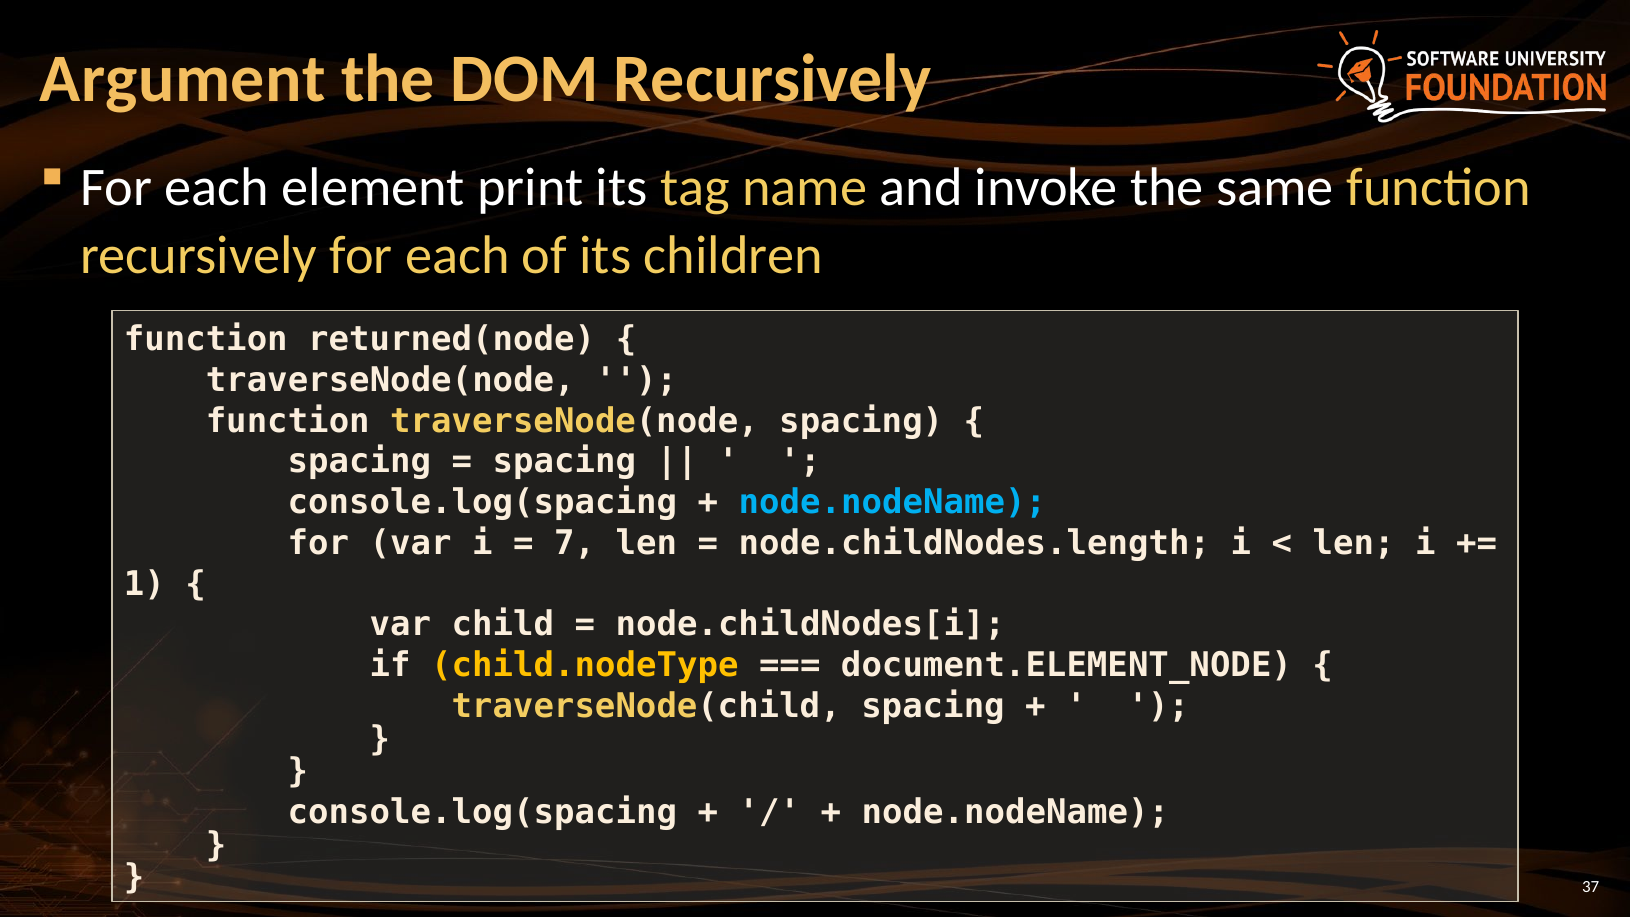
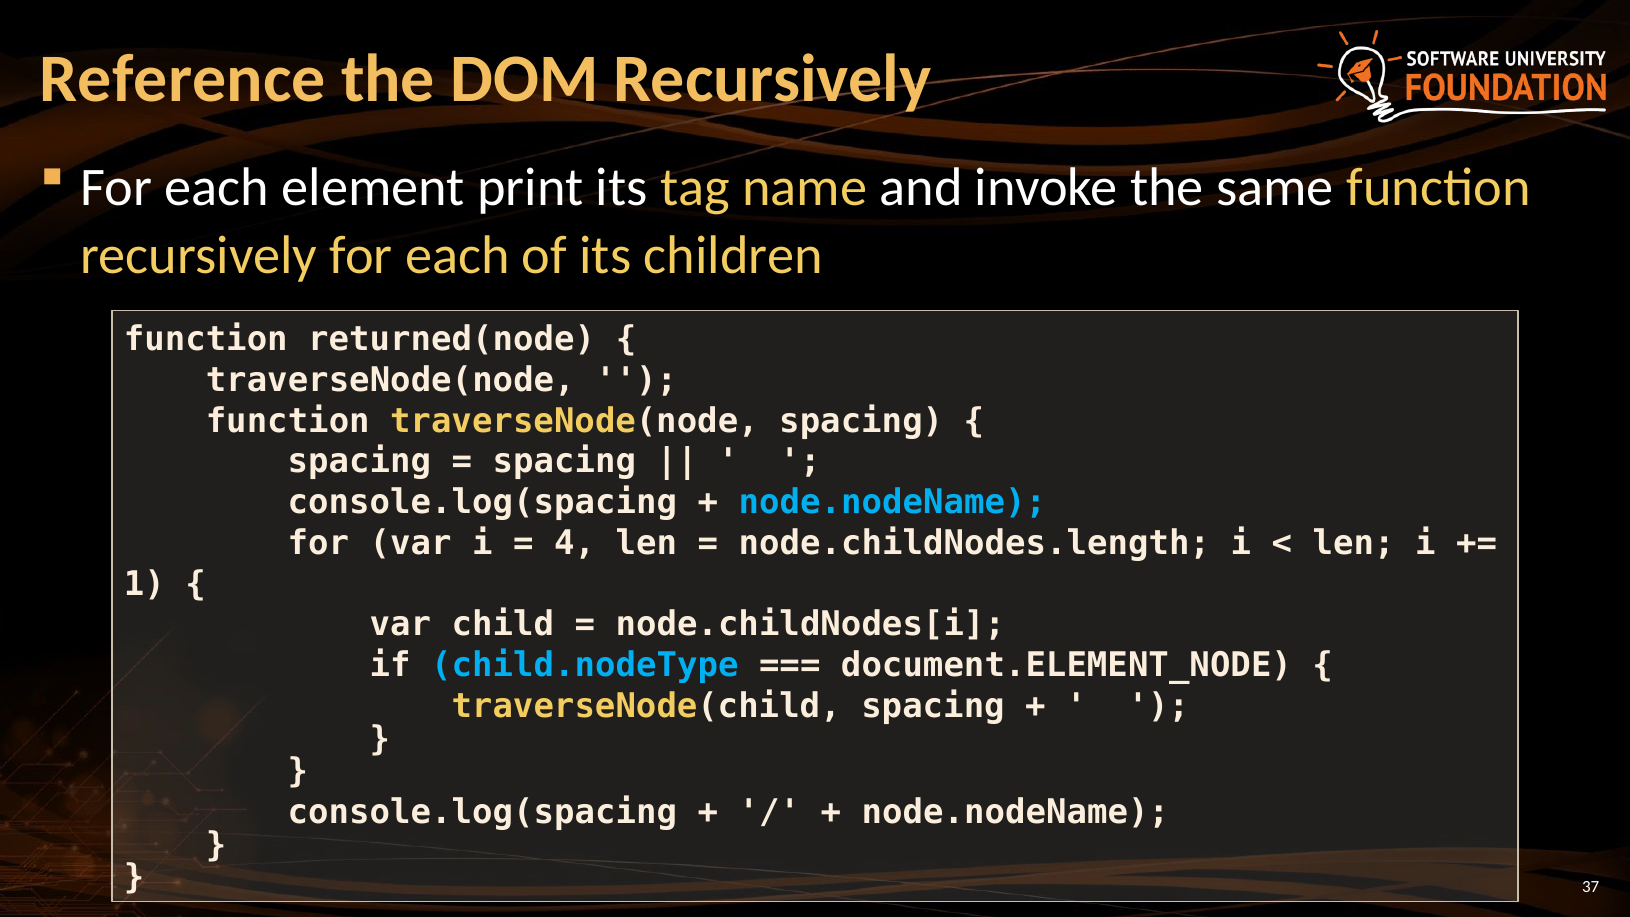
Argument: Argument -> Reference (183, 79)
7: 7 -> 4 (575, 543)
child.nodeType colour: yellow -> light blue (585, 666)
